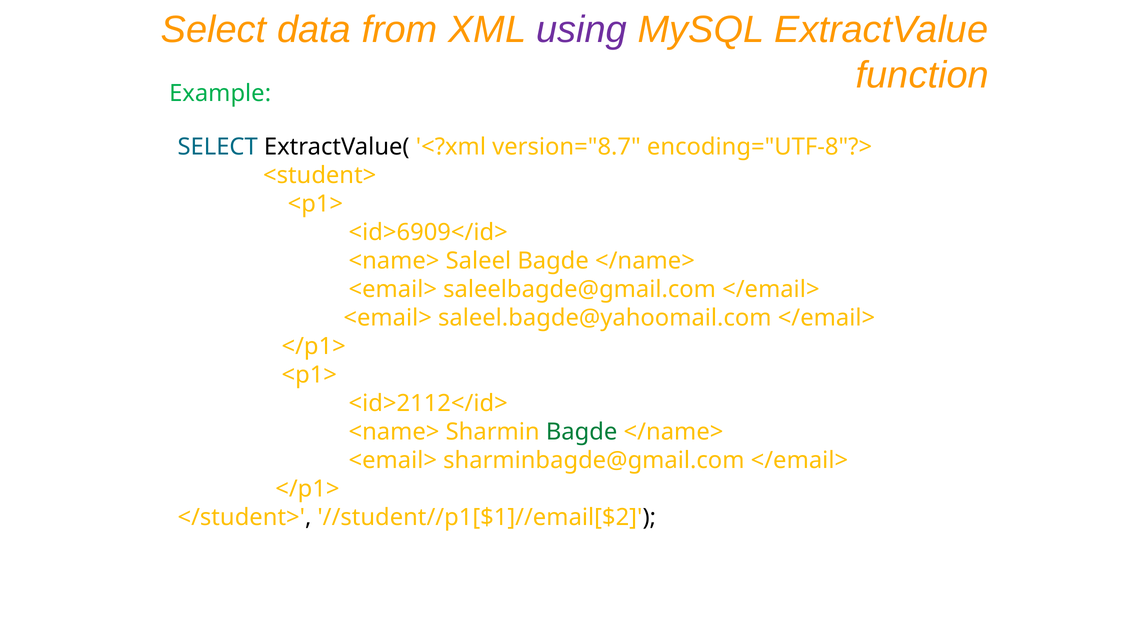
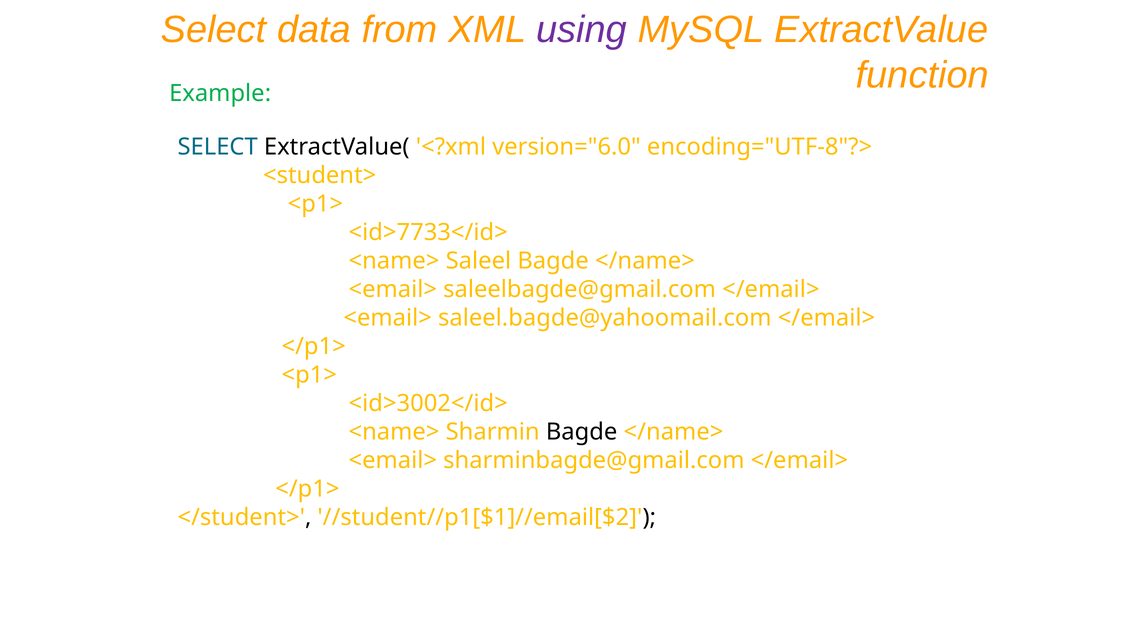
version="8.7: version="8.7 -> version="6.0 (567, 147)
<id>6909</id>: <id>6909</id> -> <id>7733</id> (428, 233)
<id>2112</id>: <id>2112</id> -> <id>3002</id> (428, 404)
Bagde colour: green -> black (582, 432)
